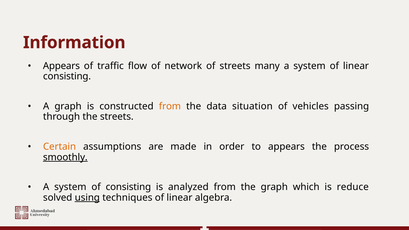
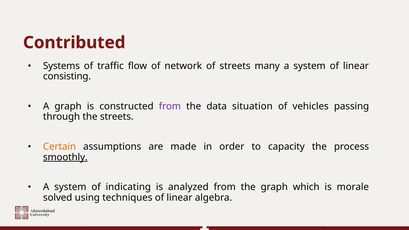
Information: Information -> Contributed (74, 43)
Appears: Appears -> Systems (61, 66)
from colour: orange -> purple (170, 106)
to appears: appears -> capacity (286, 147)
of consisting: consisting -> indicating (128, 187)
reduce: reduce -> morale (353, 187)
using underline: present -> none (87, 198)
